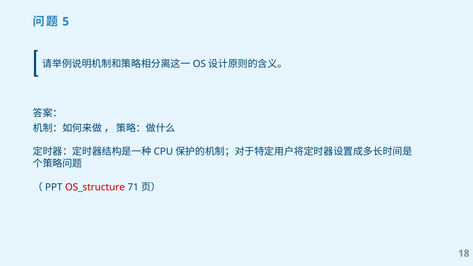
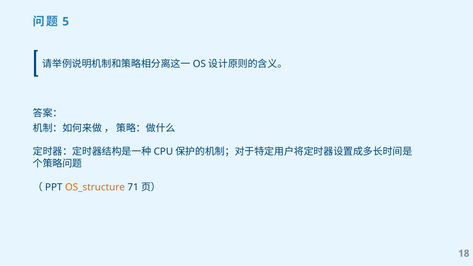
OS_structure colour: red -> orange (95, 187)
